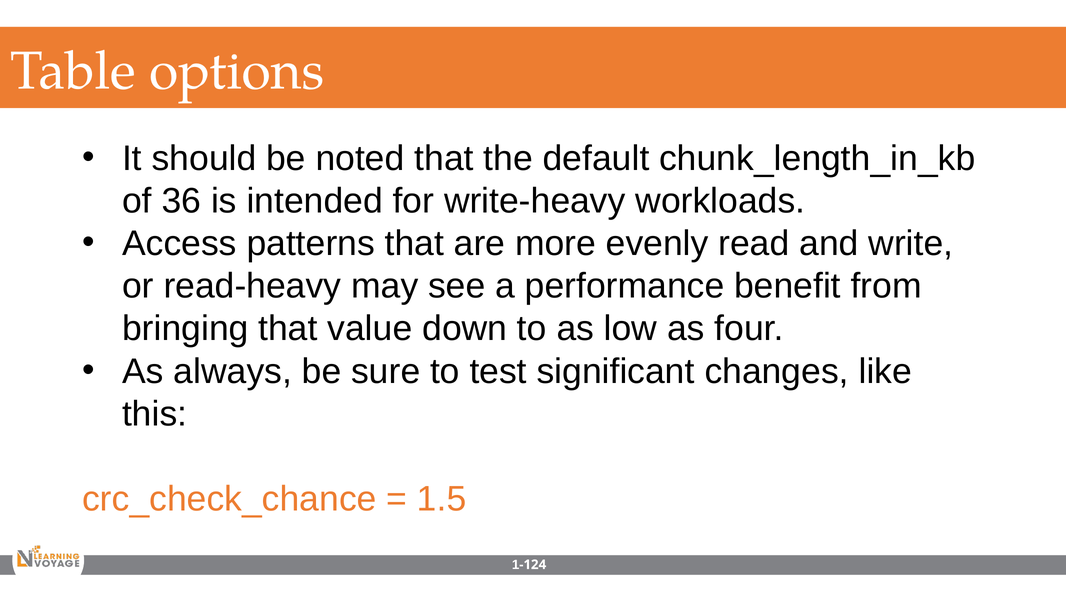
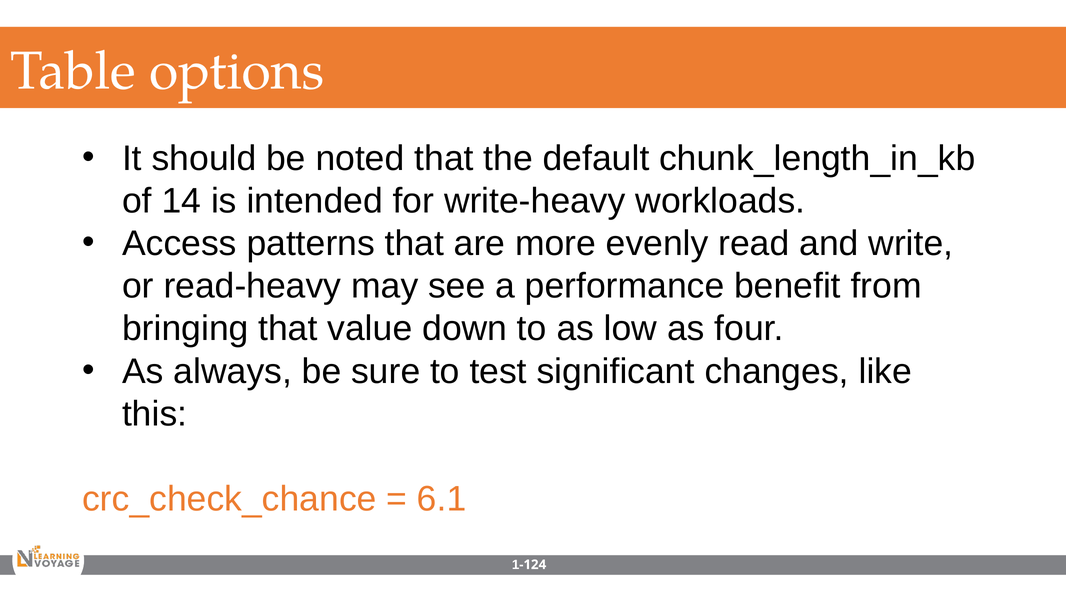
36: 36 -> 14 (181, 201)
1.5: 1.5 -> 6.1 (442, 500)
